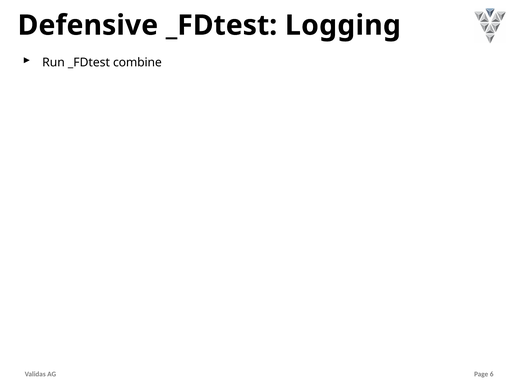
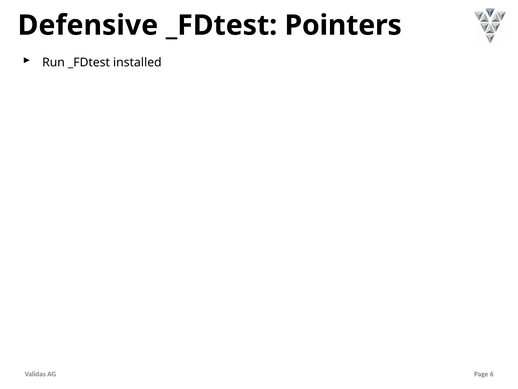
Logging: Logging -> Pointers (343, 25)
combine: combine -> installed (137, 62)
